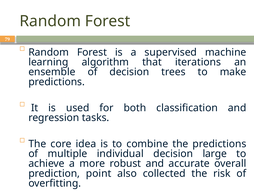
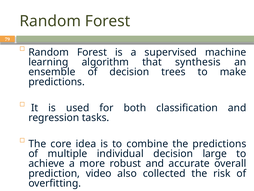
iterations: iterations -> synthesis (198, 62)
point: point -> video (99, 173)
